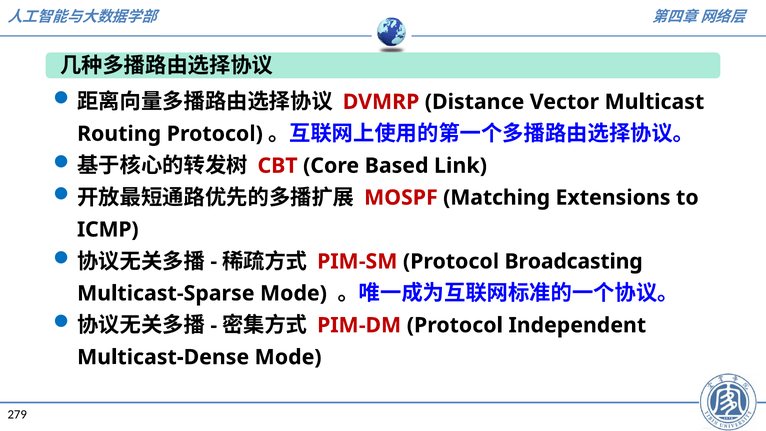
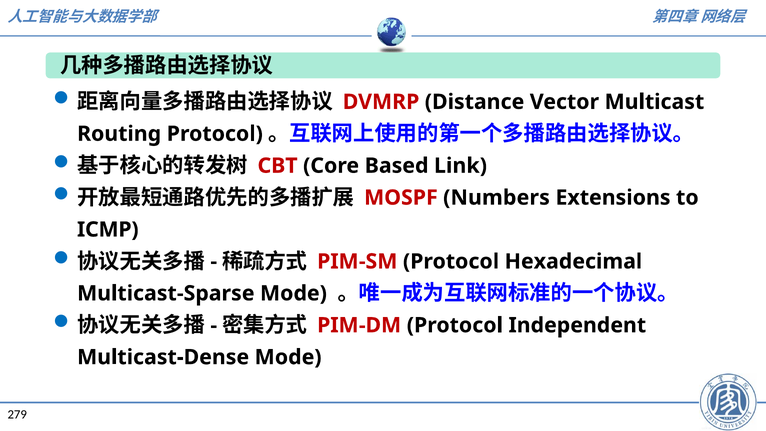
Matching: Matching -> Numbers (496, 198)
Broadcasting: Broadcasting -> Hexadecimal (573, 261)
